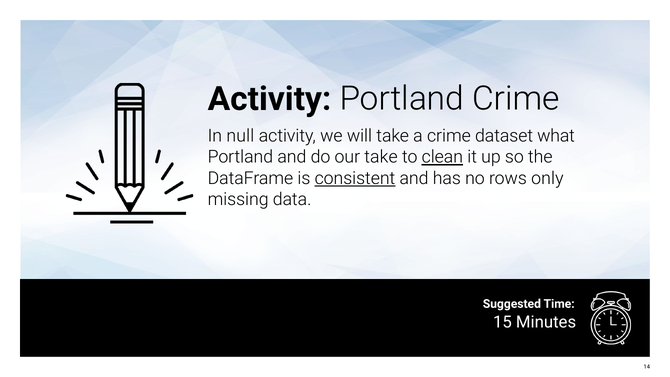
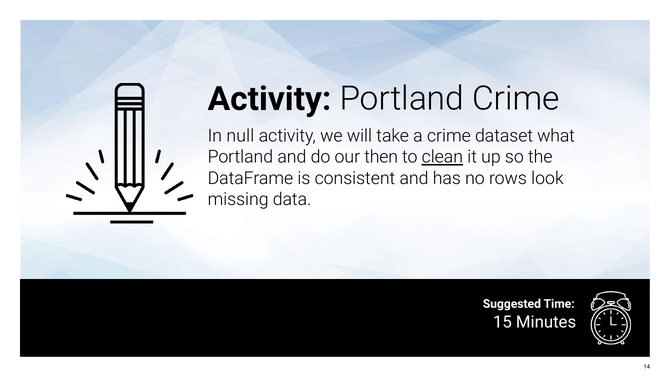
our take: take -> then (381, 157)
consistent underline: present -> none (355, 178)
only: only -> look (547, 178)
